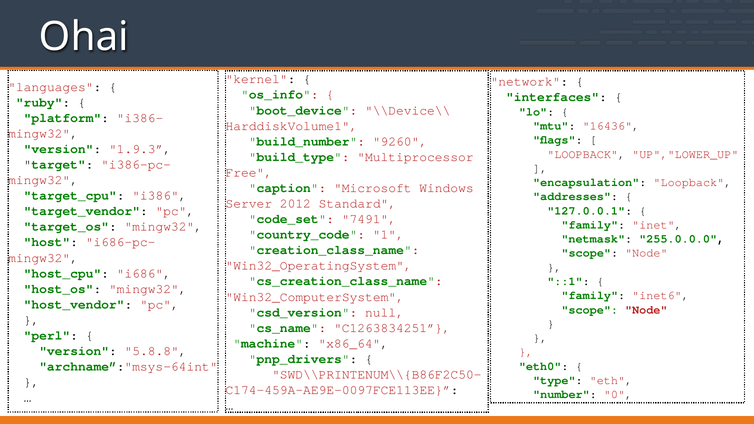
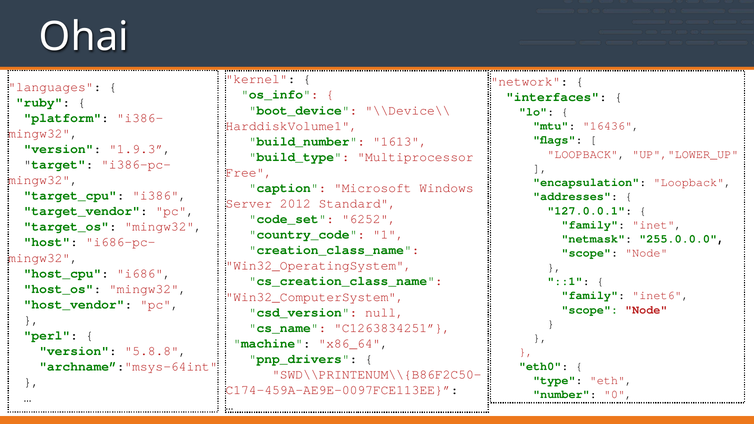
9260: 9260 -> 1613 (400, 141)
7491: 7491 -> 6252 (369, 219)
